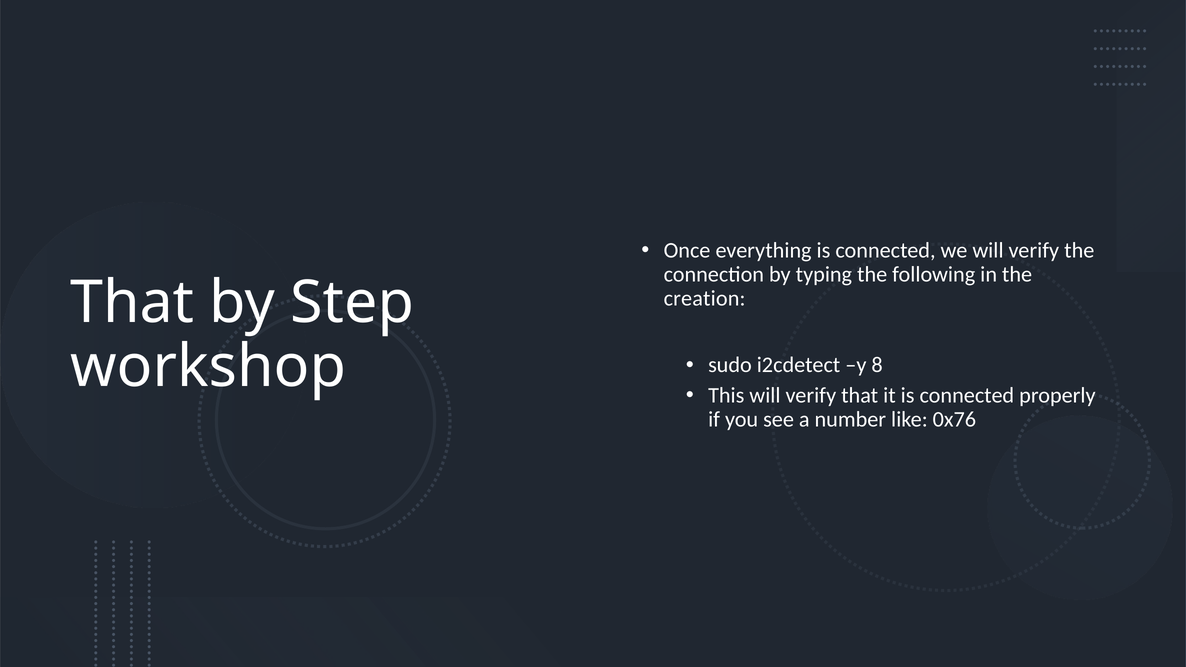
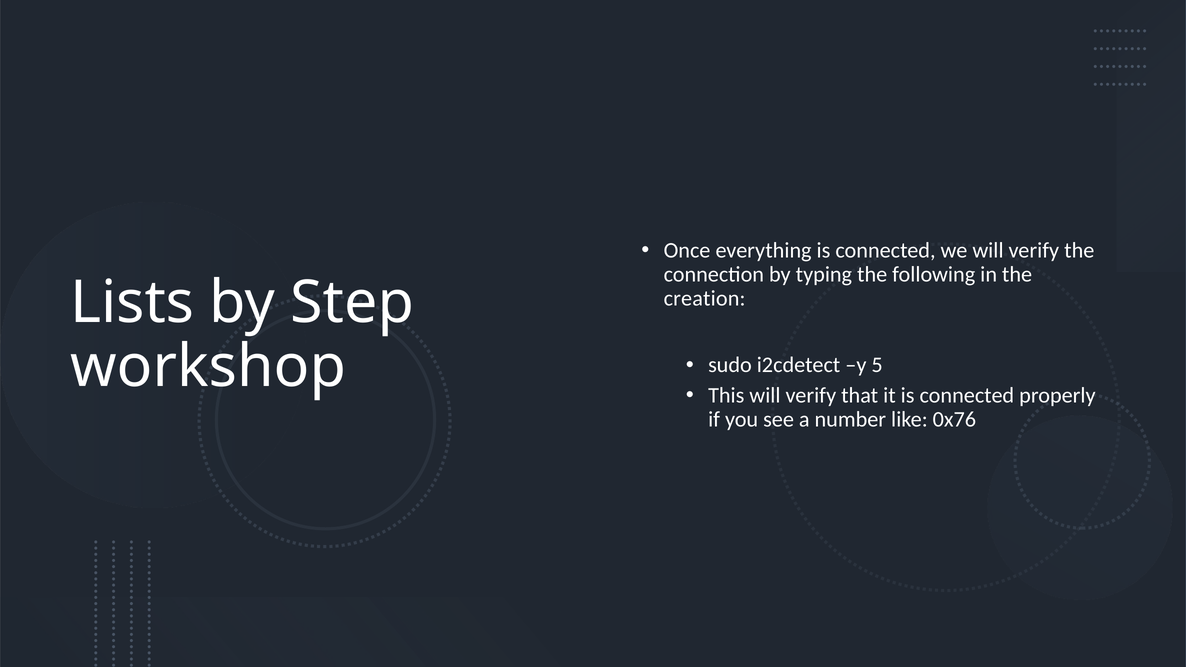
That: That -> Lists (132, 303)
8: 8 -> 5 (877, 365)
